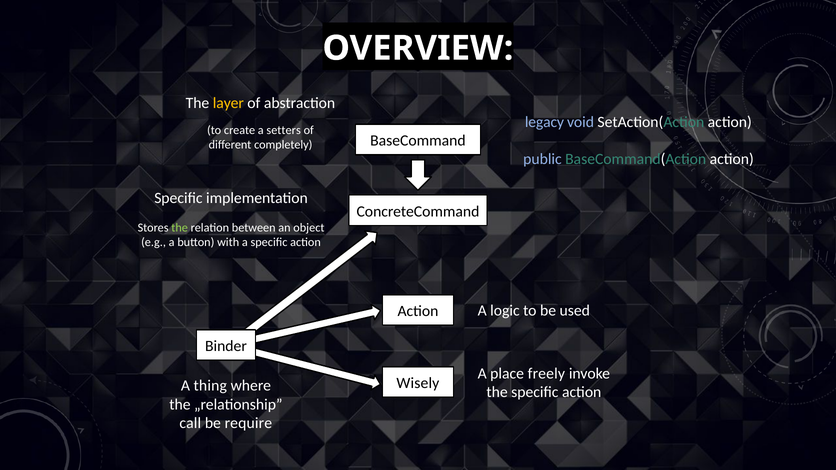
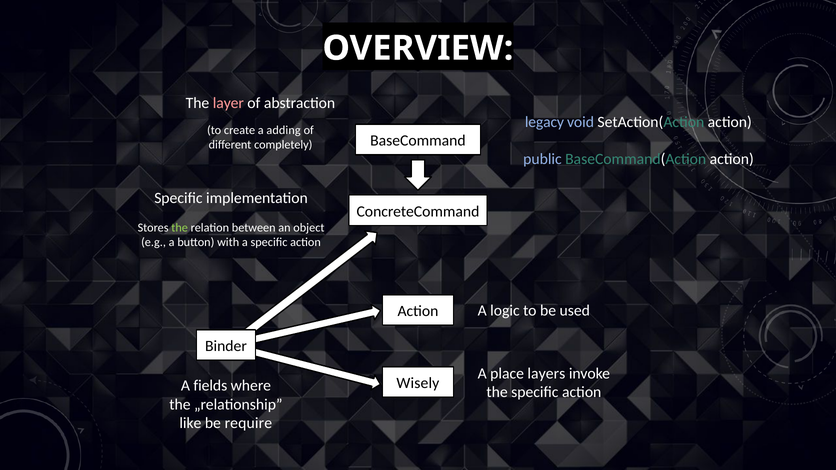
layer colour: yellow -> pink (228, 103)
setters: setters -> adding (284, 130)
freely: freely -> layers (546, 374)
thing: thing -> fields (210, 386)
call: call -> like (190, 424)
